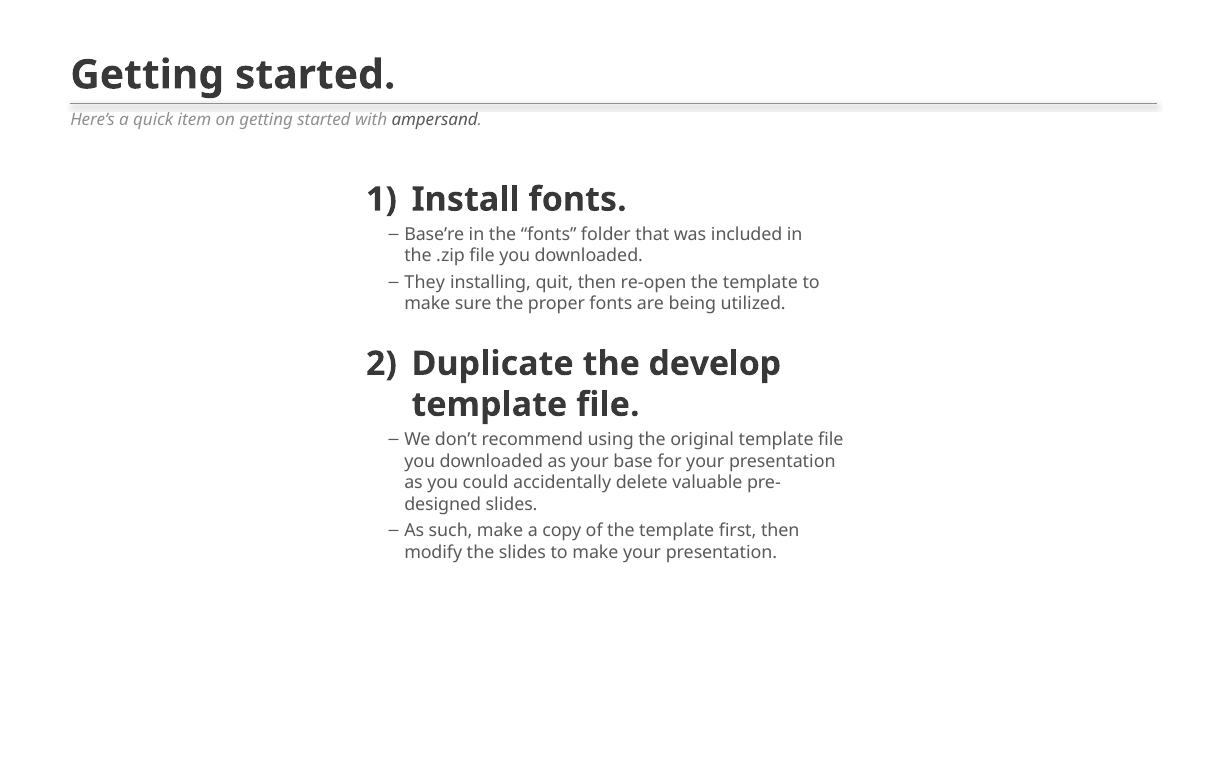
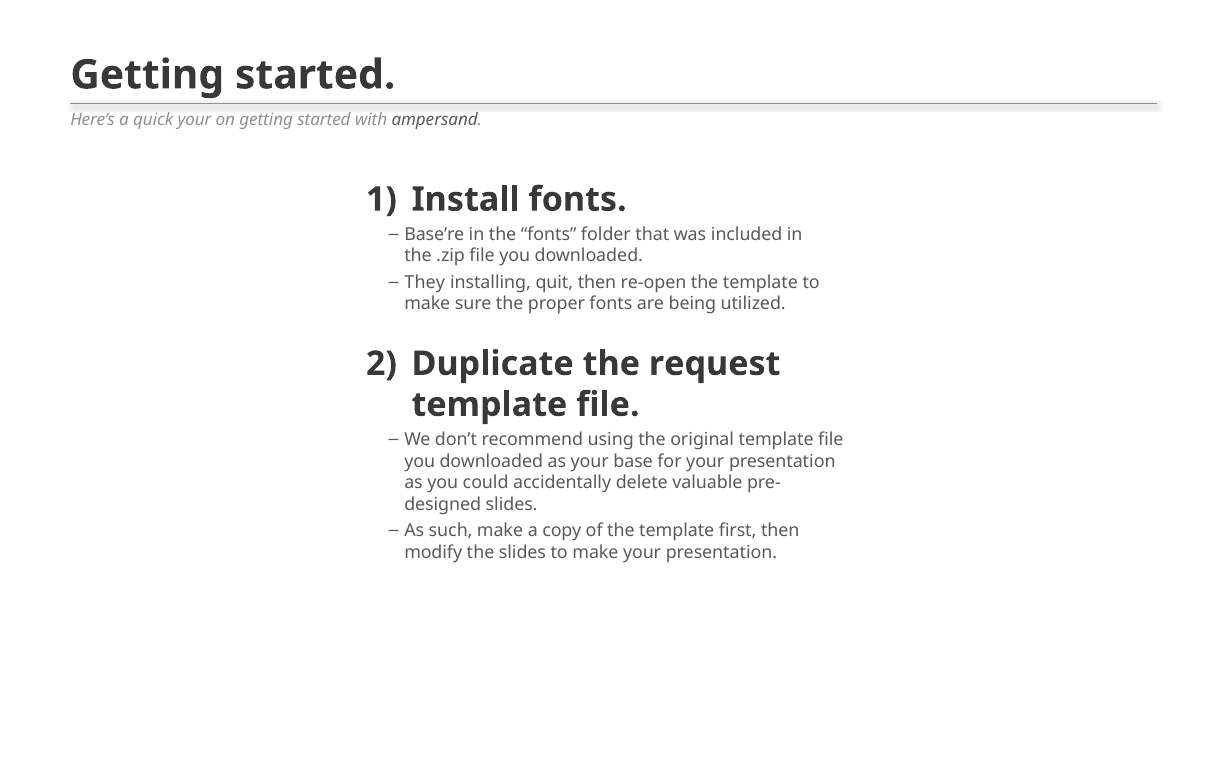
quick item: item -> your (195, 120)
develop: develop -> request (715, 364)
